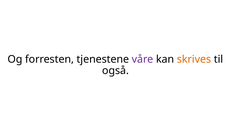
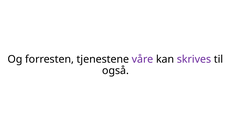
skrives colour: orange -> purple (194, 59)
